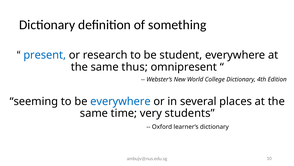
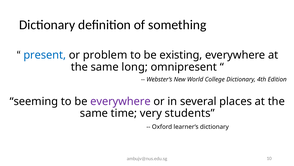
research: research -> problem (105, 55)
student: student -> existing (181, 55)
thus: thus -> long (135, 67)
everywhere colour: blue -> purple (120, 101)
